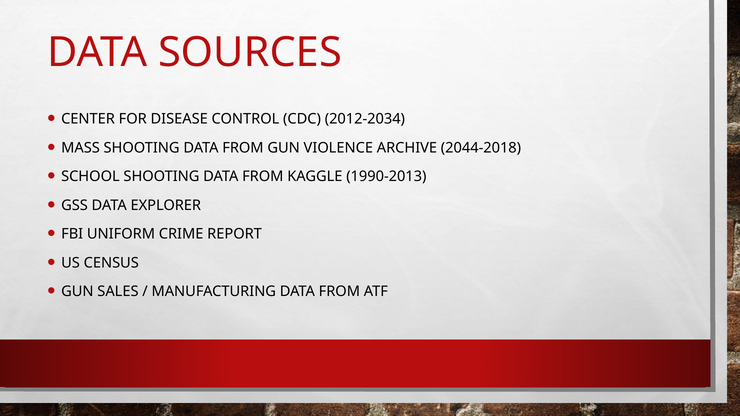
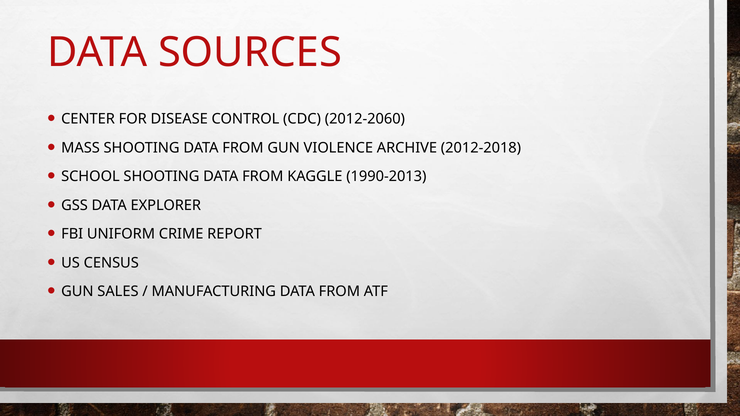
2012-2034: 2012-2034 -> 2012-2060 (365, 119)
2044-2018: 2044-2018 -> 2012-2018 (481, 148)
